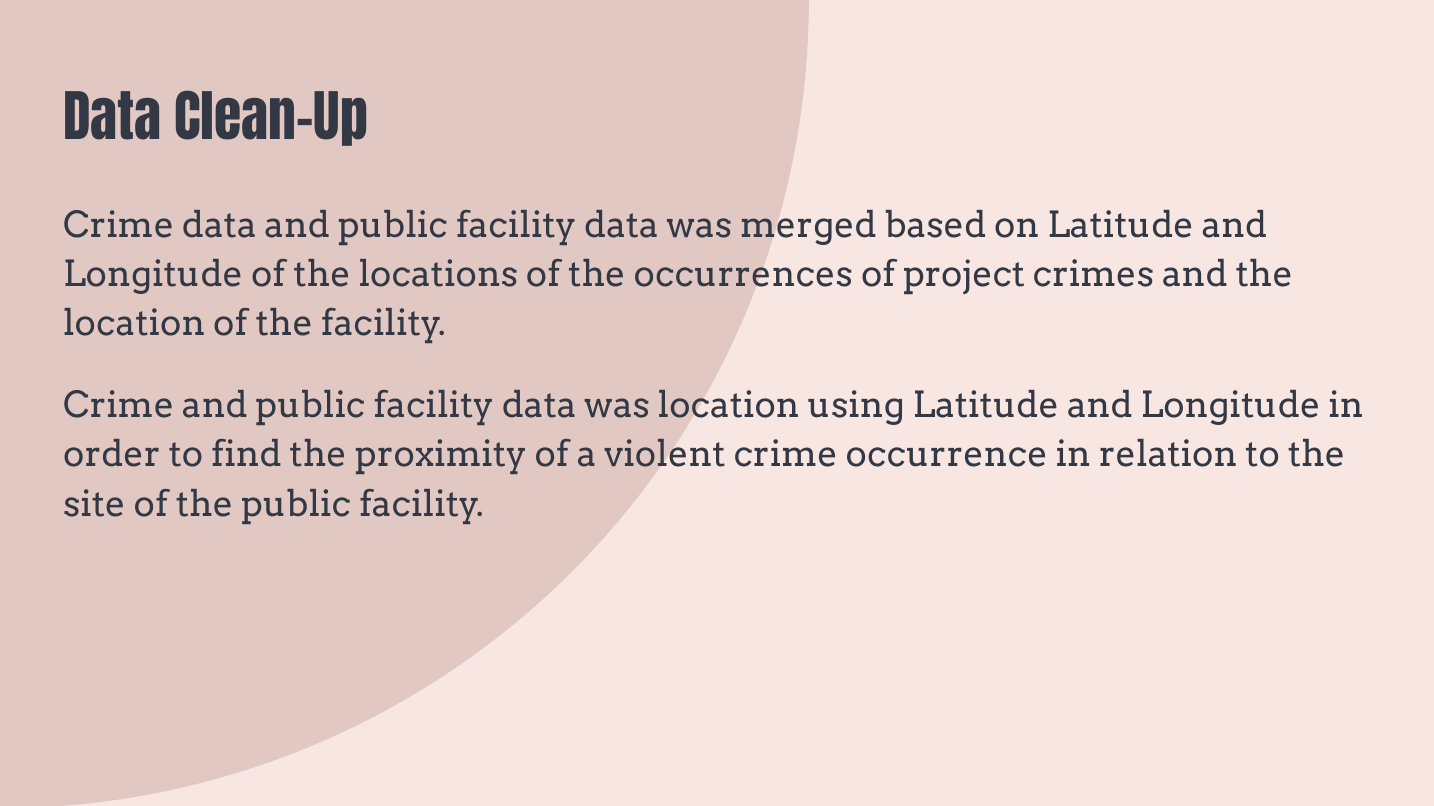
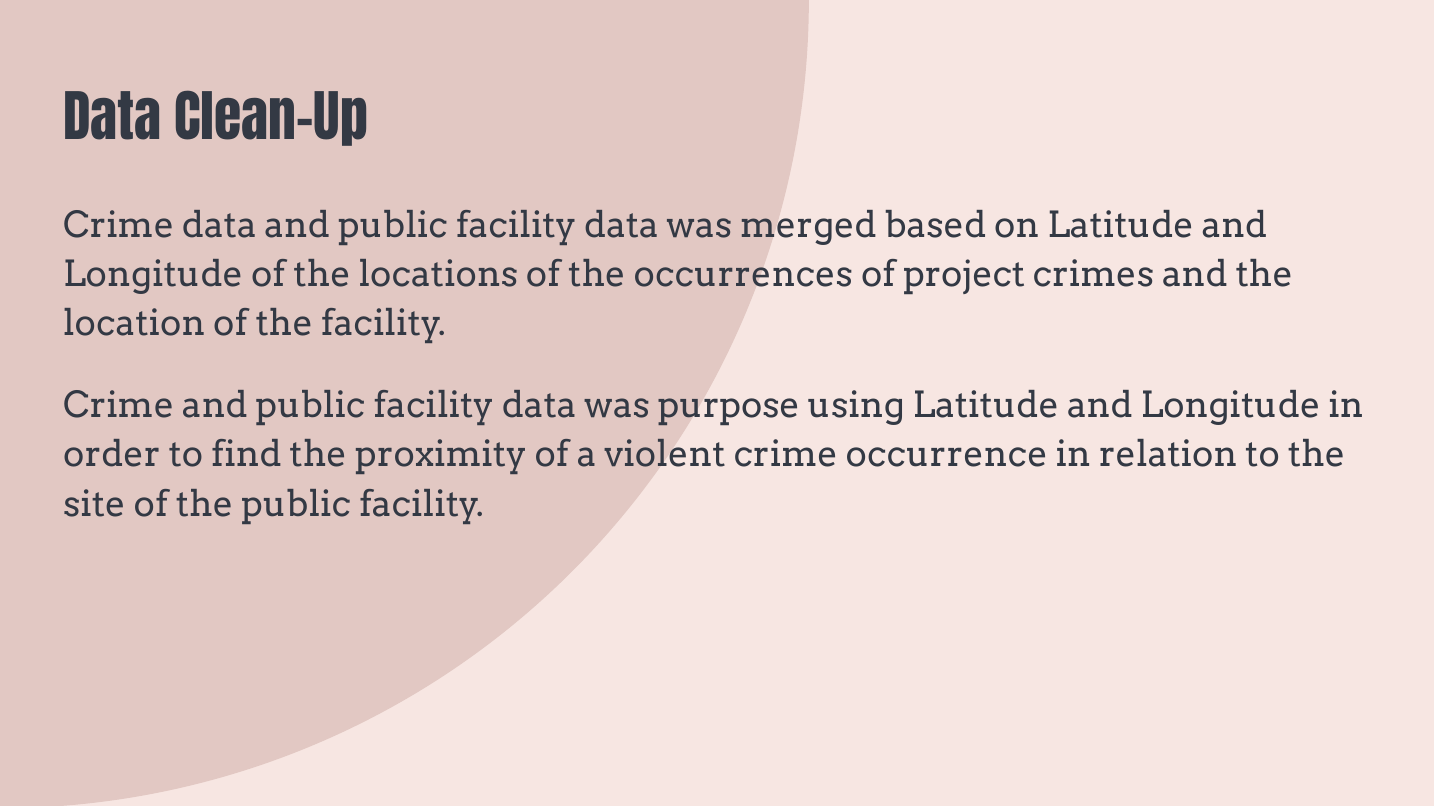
was location: location -> purpose (729, 406)
